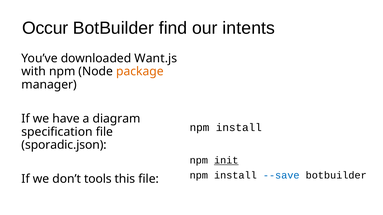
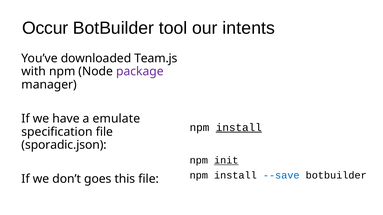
find: find -> tool (173, 28)
Want.js: Want.js -> Team.js (156, 59)
package colour: orange -> purple (140, 72)
diagram: diagram -> emulate (116, 119)
install underline: none -> present (239, 128)
tools: tools -> goes (98, 179)
